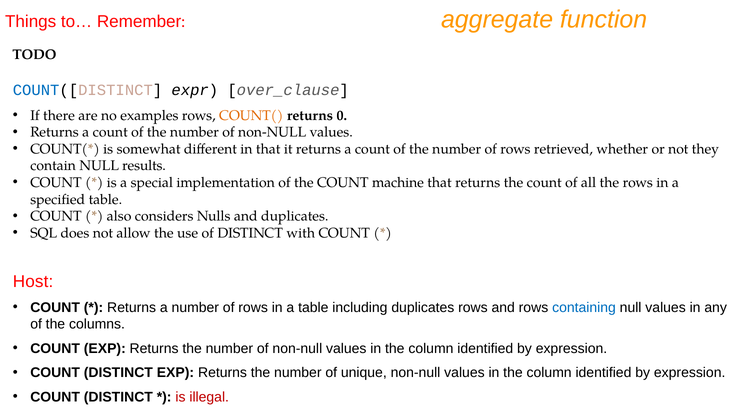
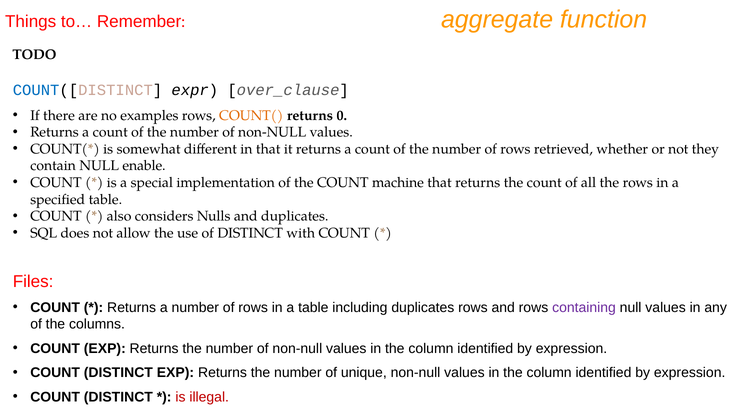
results: results -> enable (144, 166)
Host: Host -> Files (33, 281)
containing colour: blue -> purple (584, 307)
